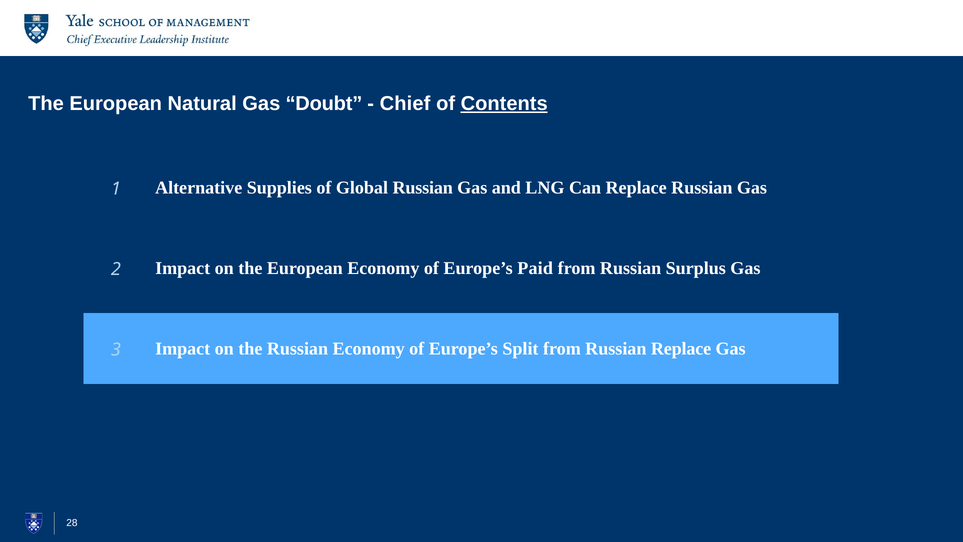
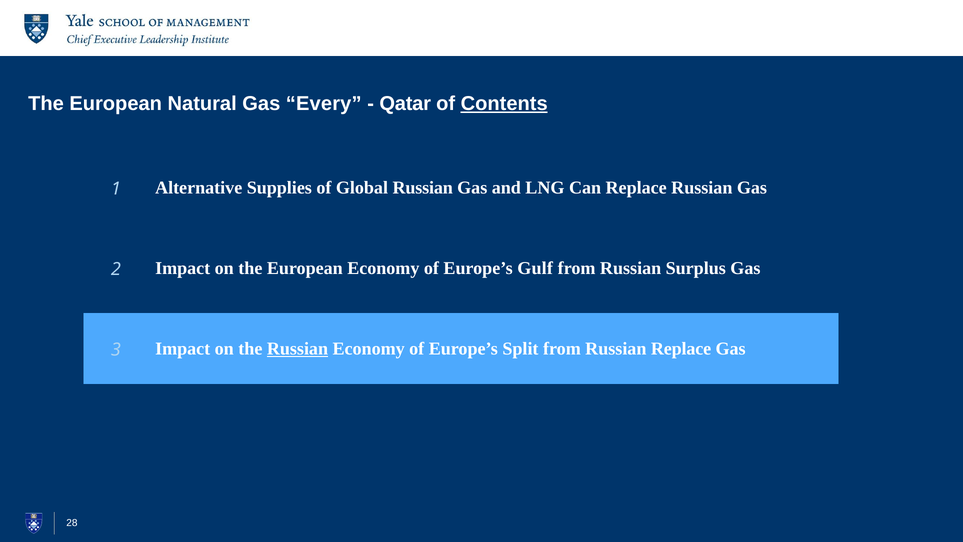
Doubt: Doubt -> Every (324, 104)
Chief: Chief -> Qatar (405, 104)
Paid: Paid -> Gulf (535, 268)
Russian underline: none -> present (297, 349)
